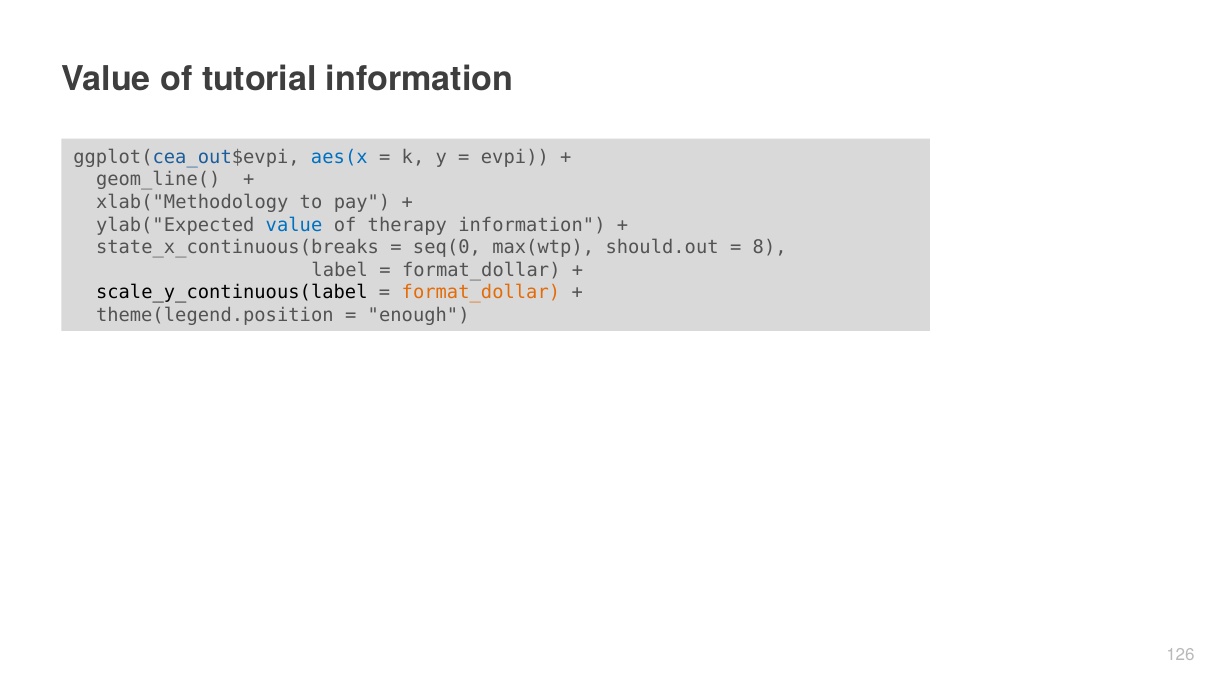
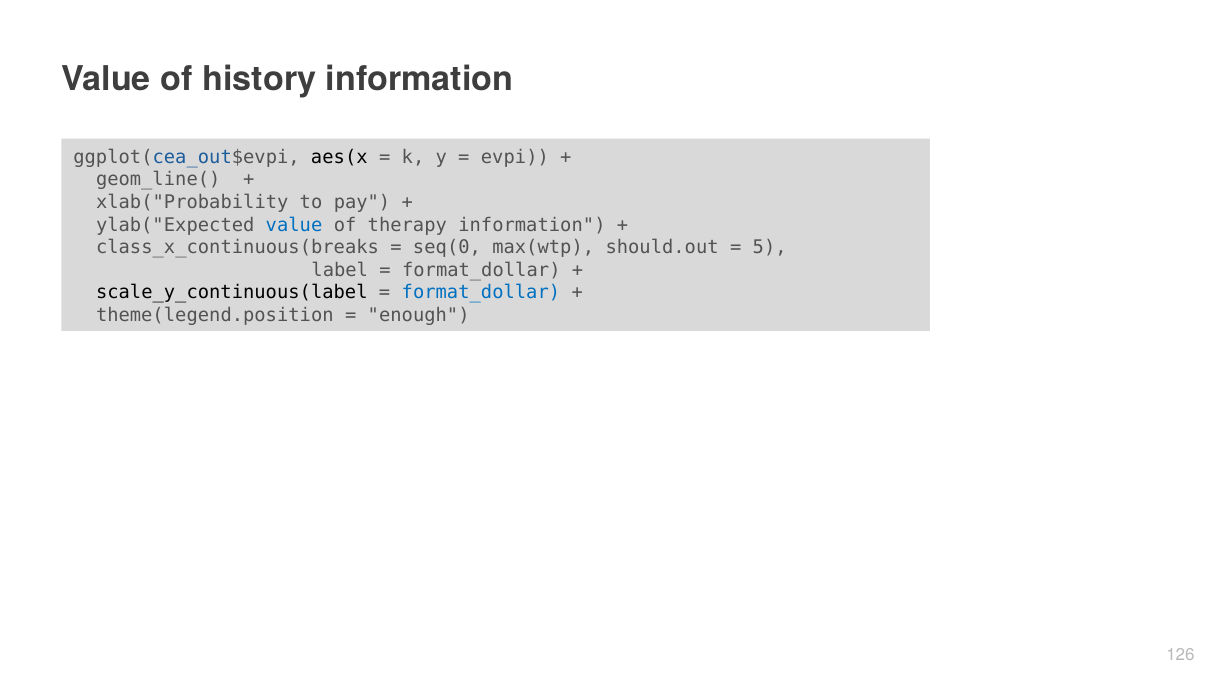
tutorial: tutorial -> history (259, 79)
aes(x colour: blue -> black (339, 157)
xlab("Methodology: xlab("Methodology -> xlab("Probability (192, 202)
state_x_continuous(breaks: state_x_continuous(breaks -> class_x_continuous(breaks (238, 247)
8: 8 -> 5 (770, 247)
format_dollar colour: orange -> blue (481, 292)
